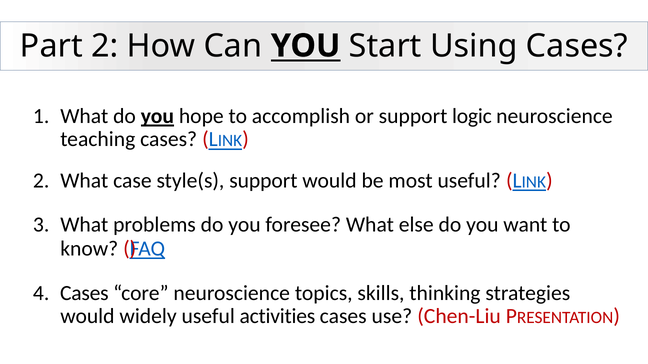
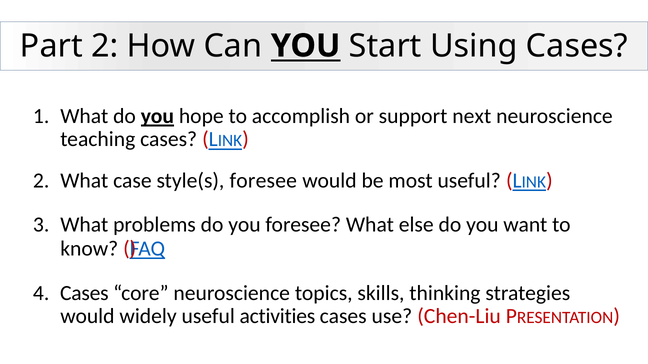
logic: logic -> next (472, 116)
style(s support: support -> foresee (263, 181)
